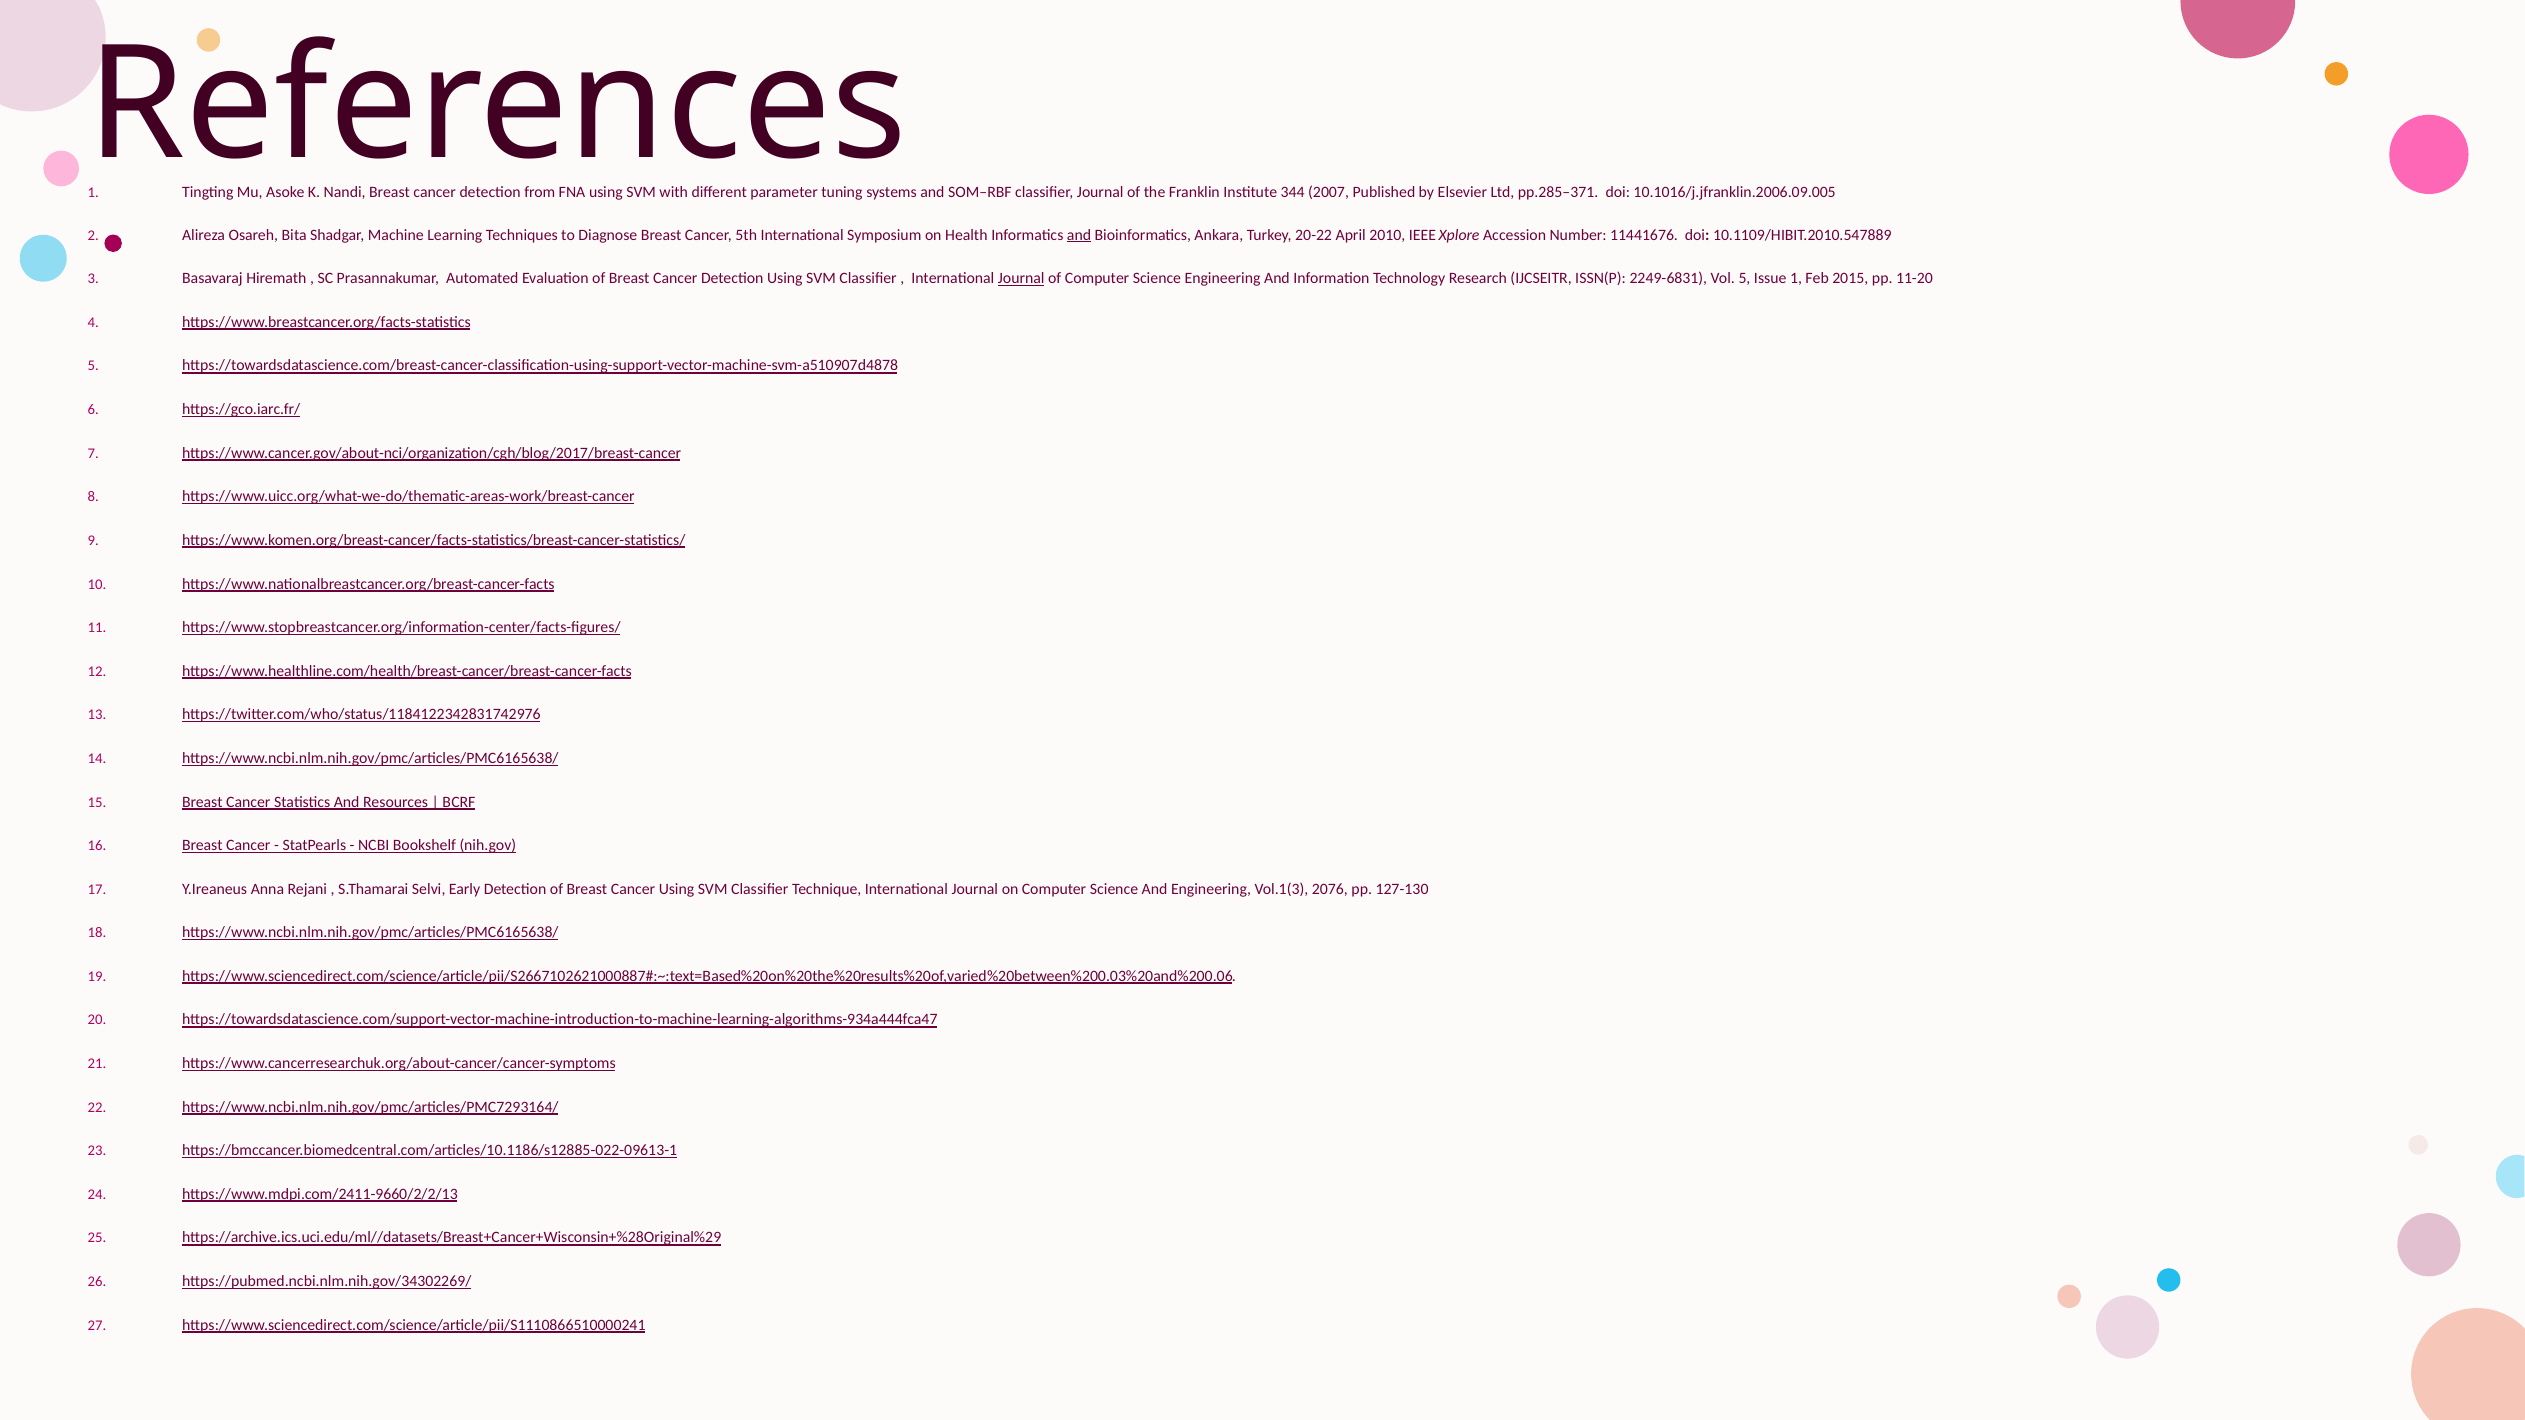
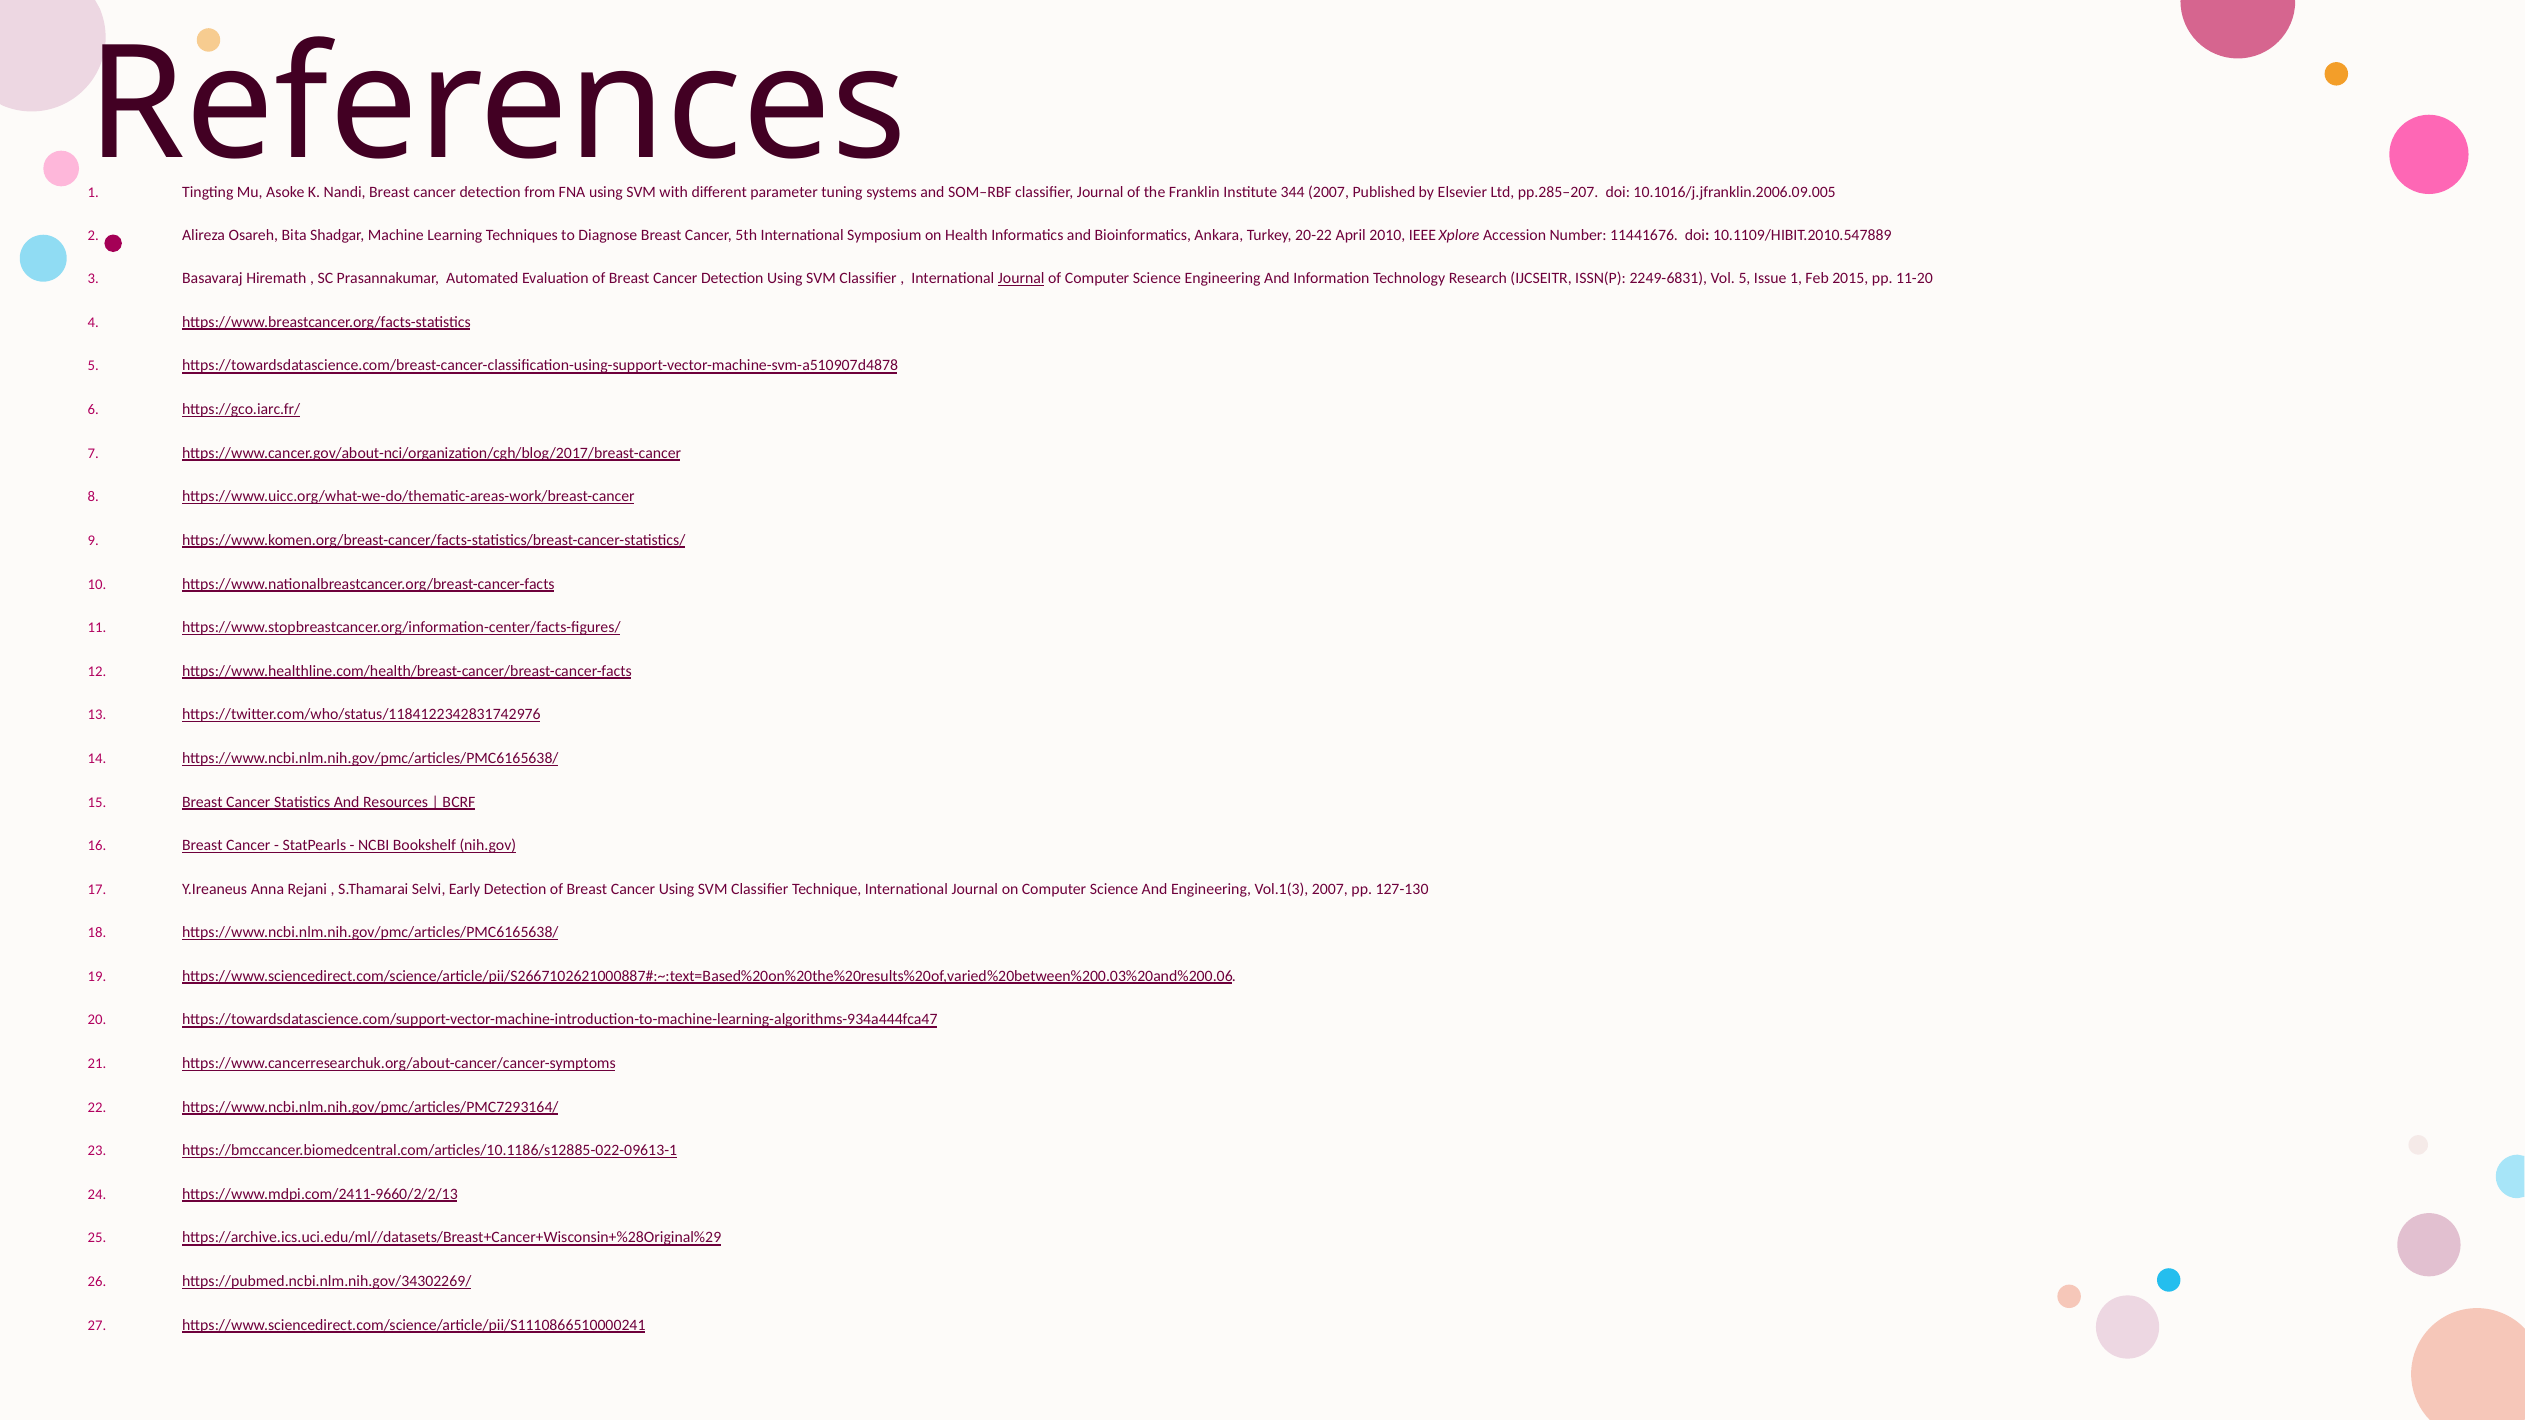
pp.285–371: pp.285–371 -> pp.285–207 (1558, 192)
and underline: present -> none (1079, 235)
Vol.1(3 2076: 2076 -> 2007 (1330, 889)
